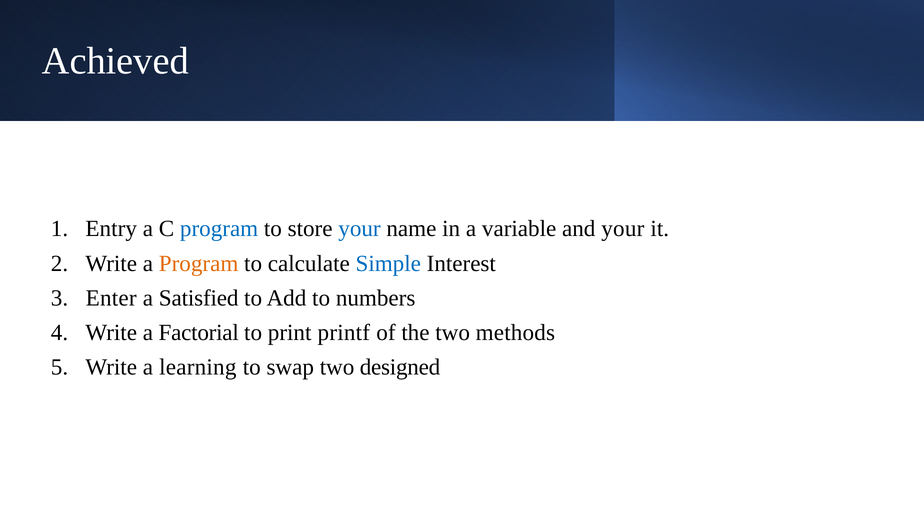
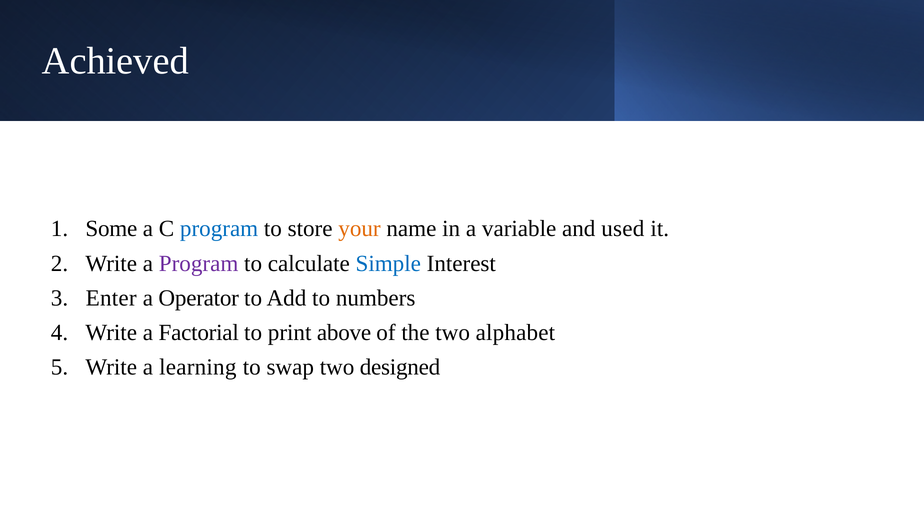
Entry: Entry -> Some (111, 229)
your colour: blue -> orange (360, 229)
and your: your -> used (623, 229)
Program colour: orange -> purple (199, 263)
Satisfied: Satisfied -> Operator (199, 298)
printf: printf -> above (344, 332)
methods: methods -> alphabet (515, 332)
